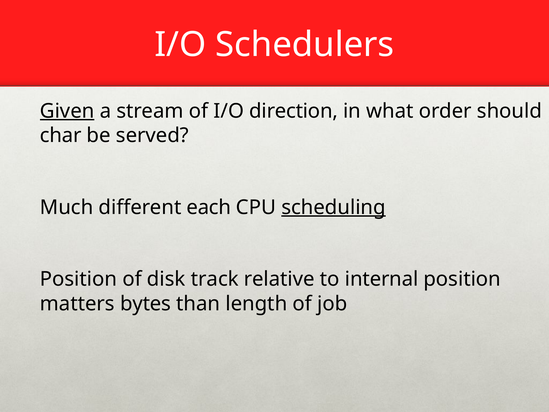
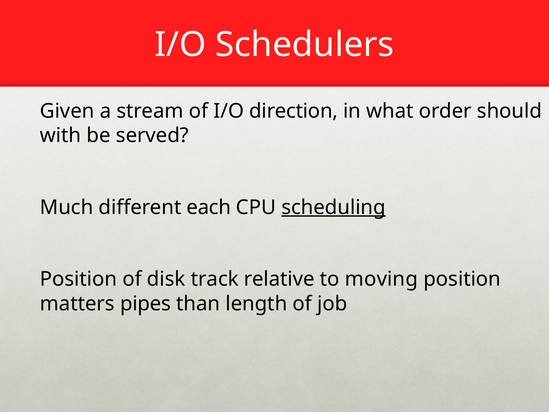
Given underline: present -> none (67, 111)
char: char -> with (61, 135)
internal: internal -> moving (381, 279)
bytes: bytes -> pipes (146, 303)
